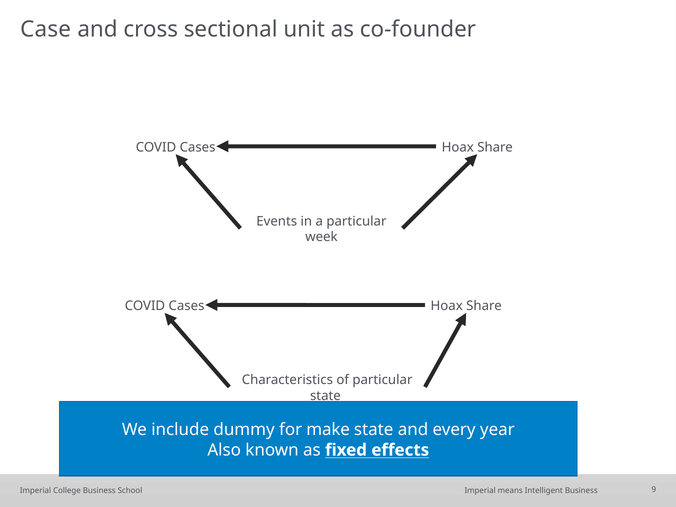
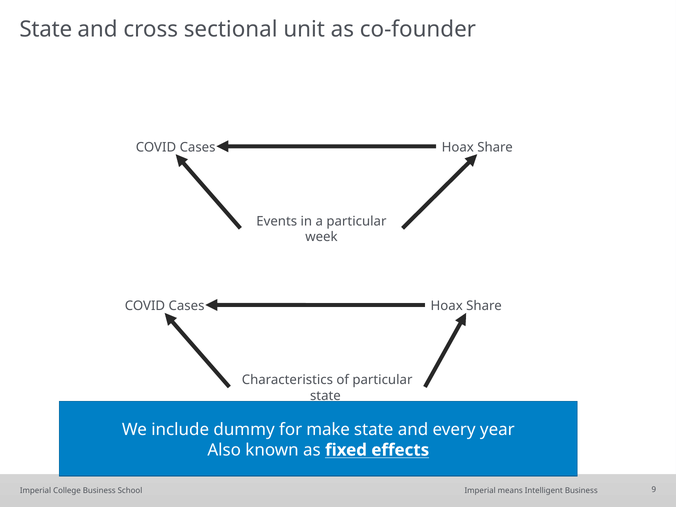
Case: Case -> State (46, 29)
